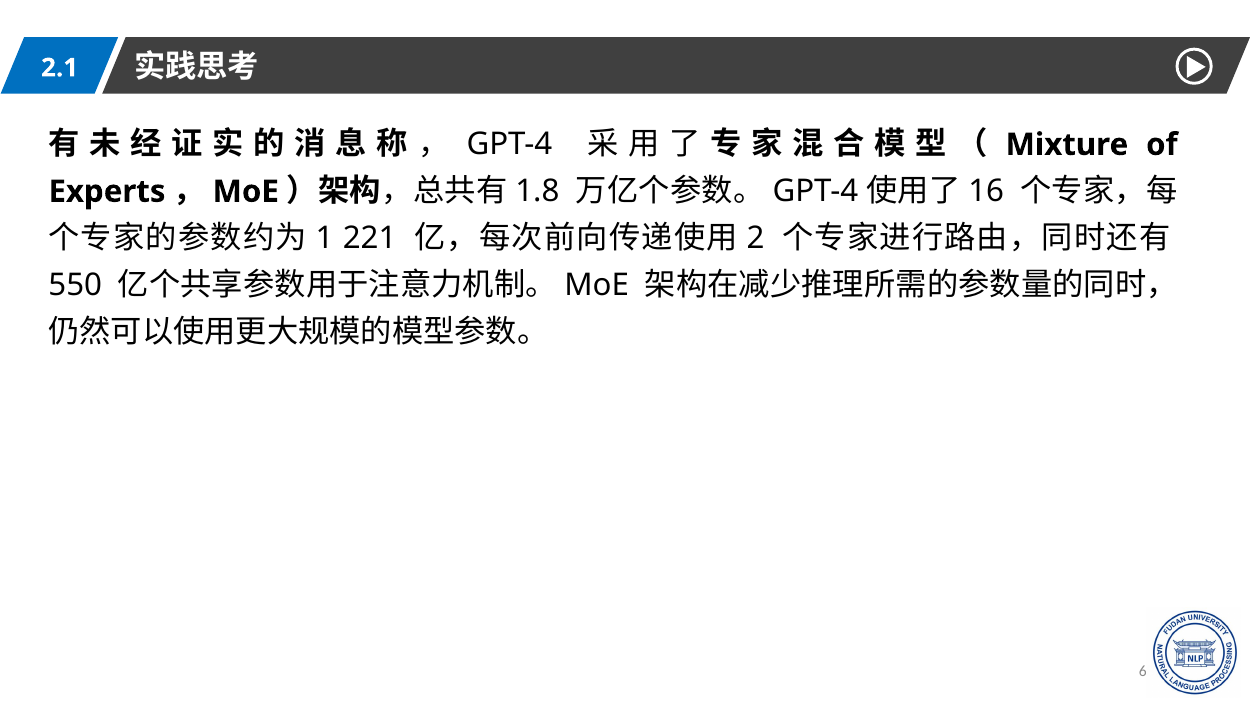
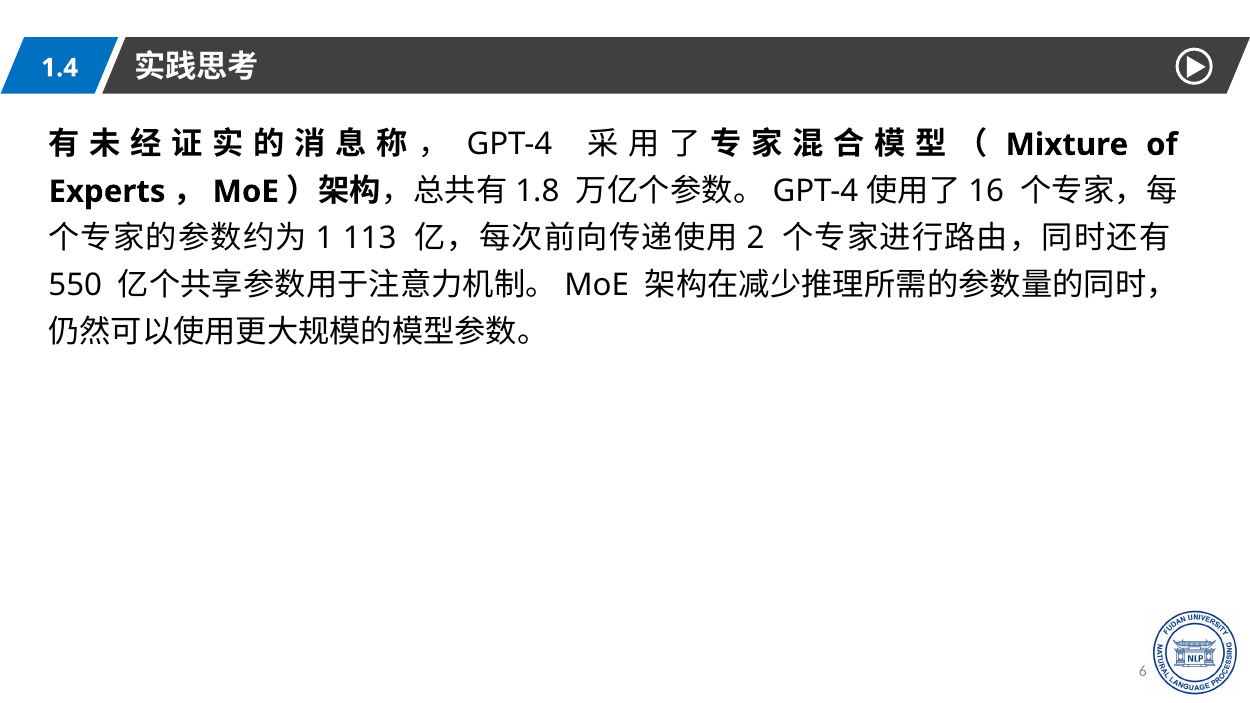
2.1: 2.1 -> 1.4 (60, 68)
221: 221 -> 113 (370, 238)
